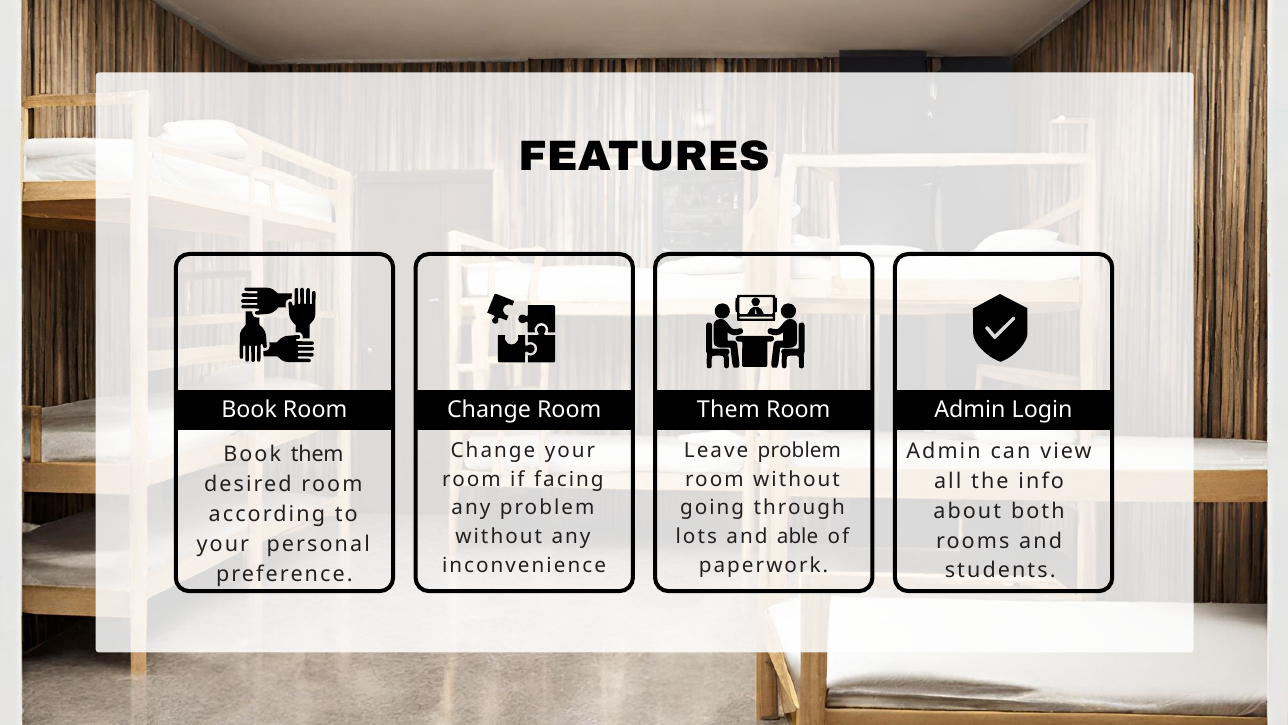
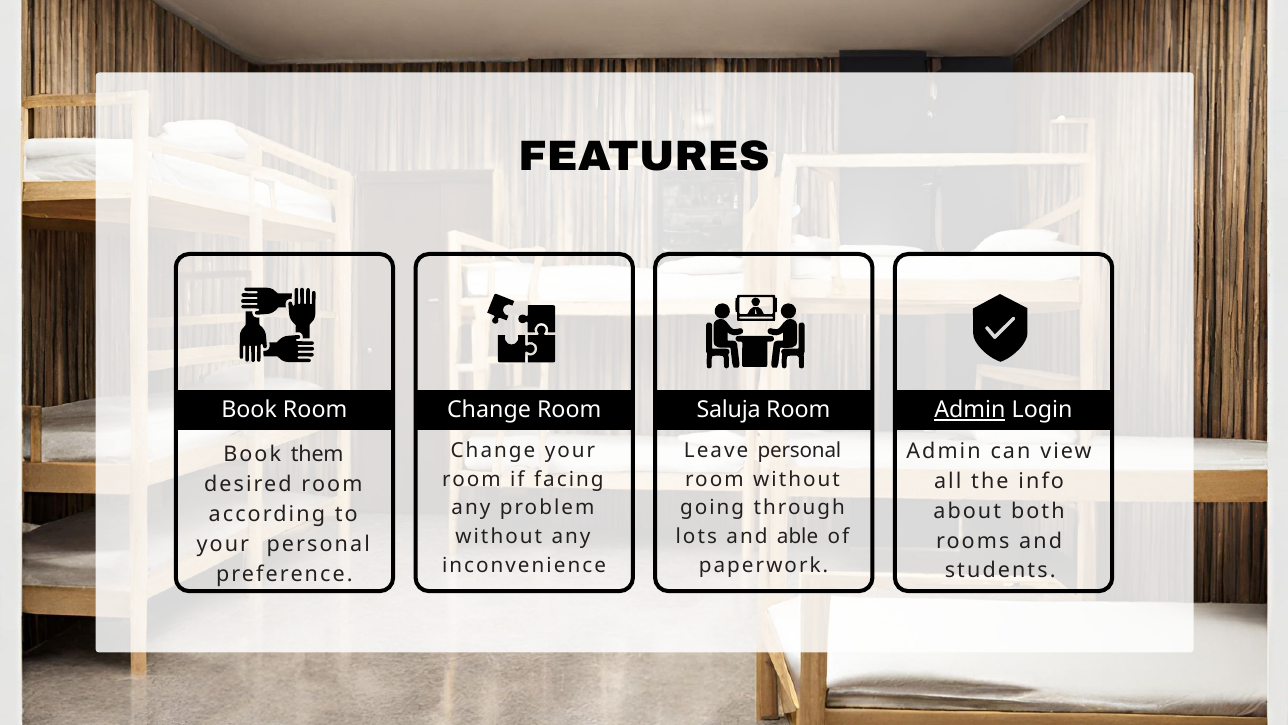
Room Them: Them -> Saluja (729, 410)
Admin underline: none -> present (970, 410)
Leave problem: problem -> personal (799, 451)
